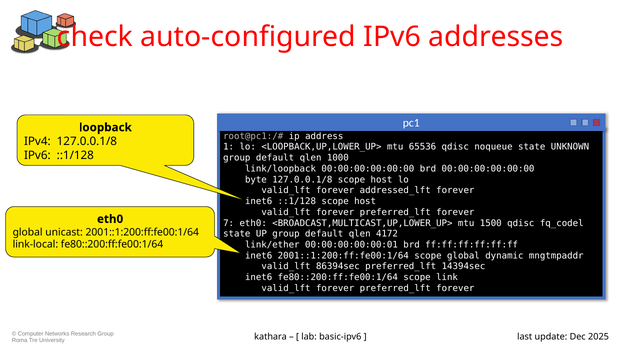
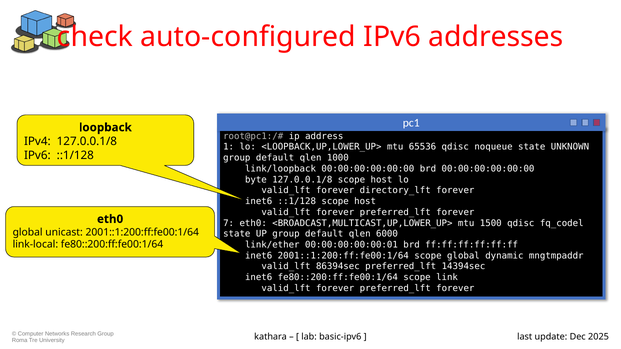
addressed_lft: addressed_lft -> directory_lft (395, 191)
4172: 4172 -> 6000 (387, 234)
